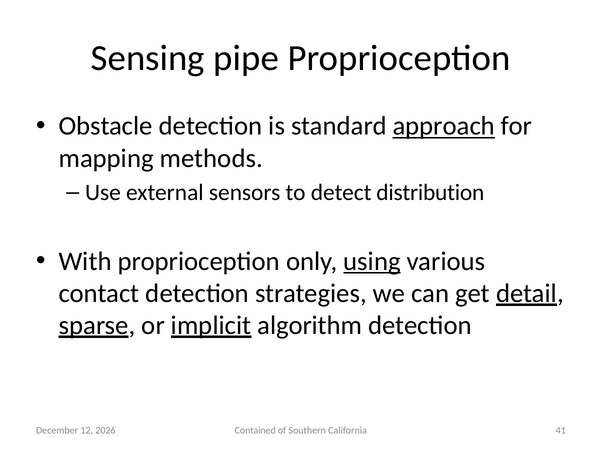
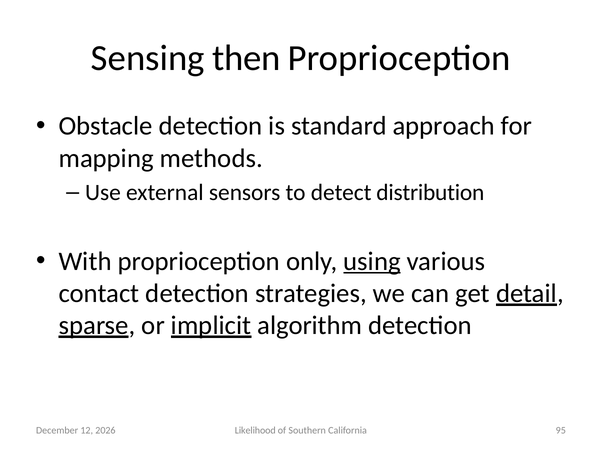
pipe: pipe -> then (246, 58)
approach underline: present -> none (444, 126)
Contained: Contained -> Likelihood (255, 431)
41: 41 -> 95 (561, 431)
